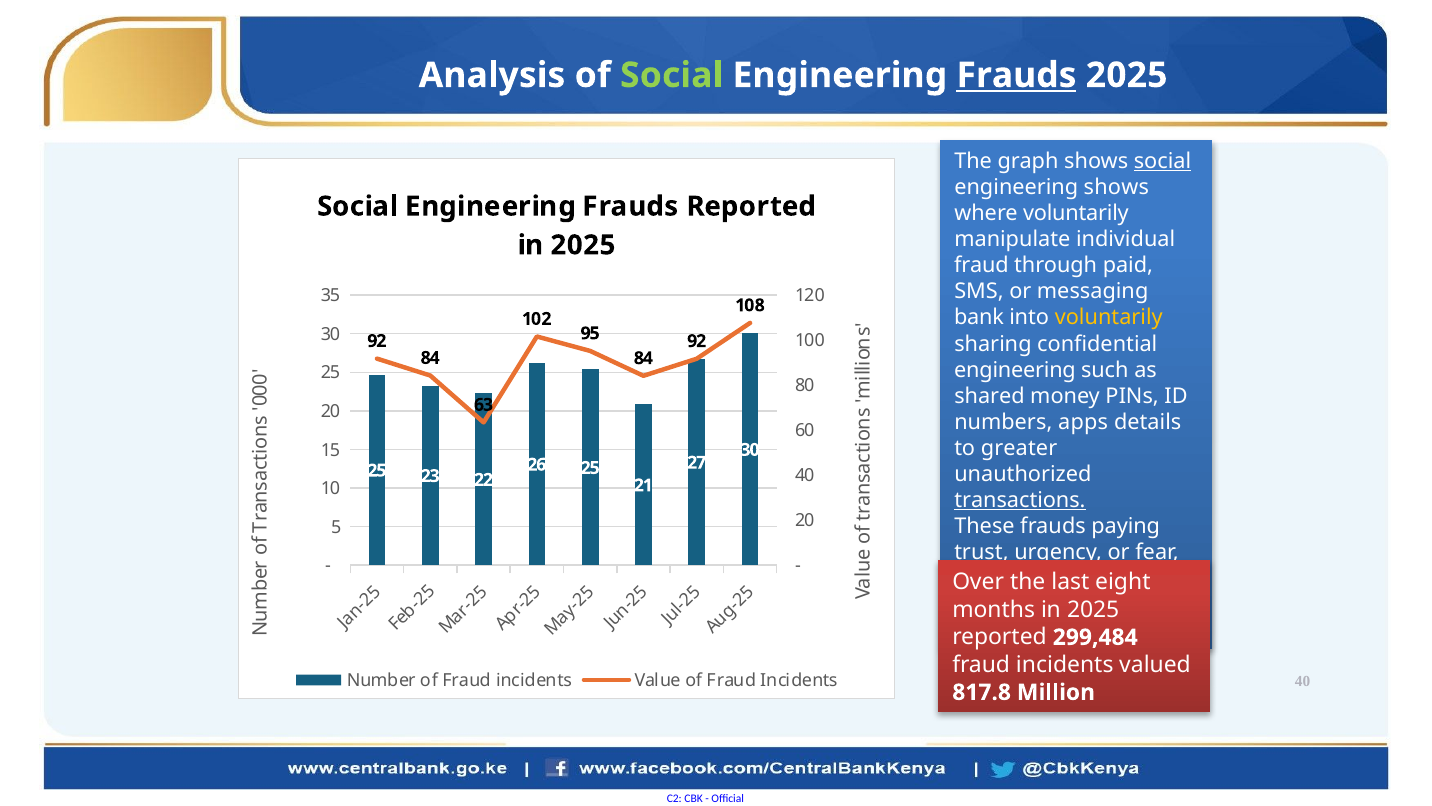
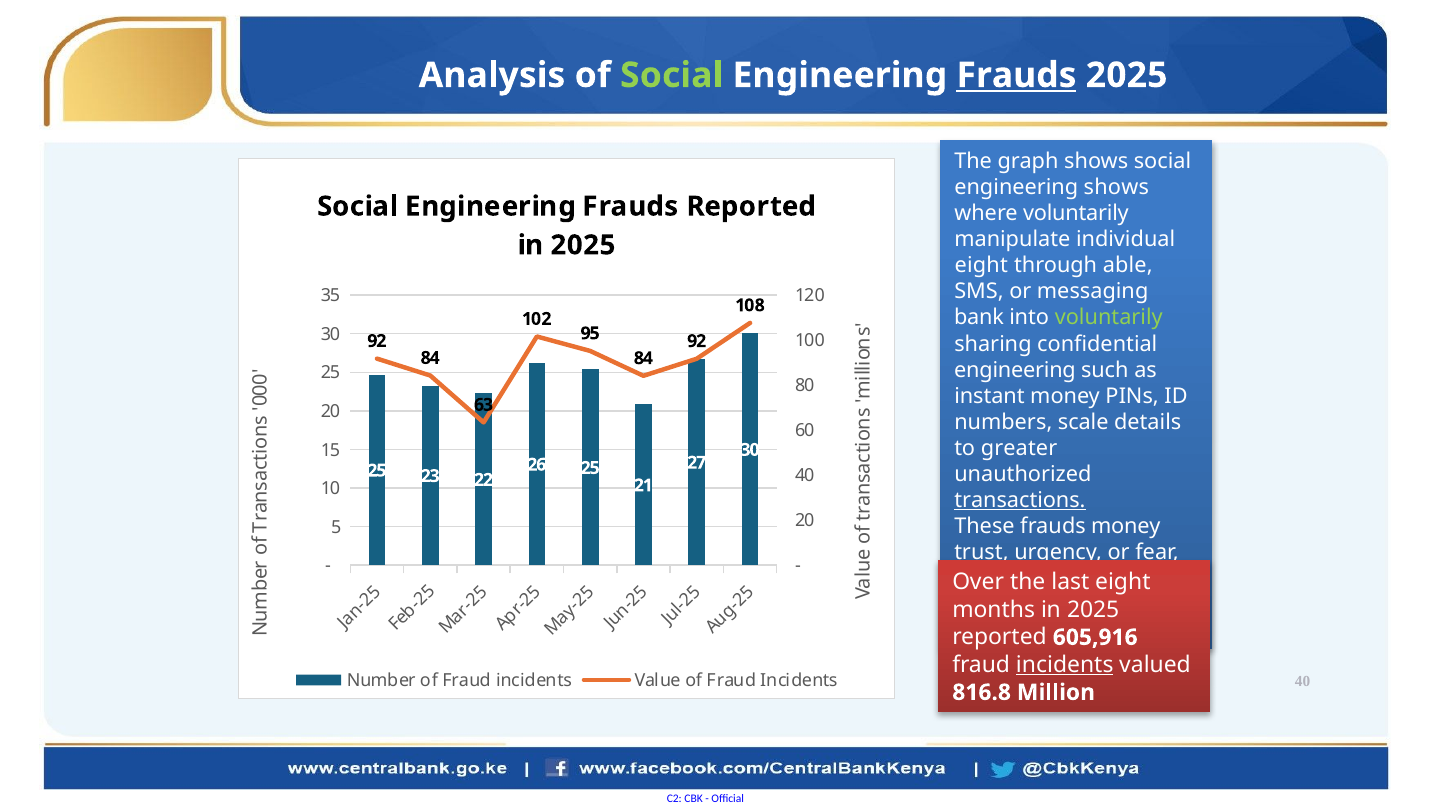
social underline: present -> none (1163, 161)
fraud: fraud -> eight (981, 266)
paid: paid -> able (1128, 266)
voluntarily colour: yellow -> light green (1109, 318)
shared: shared -> instant (990, 396)
apps: apps -> scale (1083, 422)
frauds paying: paying -> money (1126, 526)
299,484: 299,484 -> 605,916 (1095, 637)
incidents underline: none -> present (1065, 664)
817.8: 817.8 -> 816.8 (982, 692)
